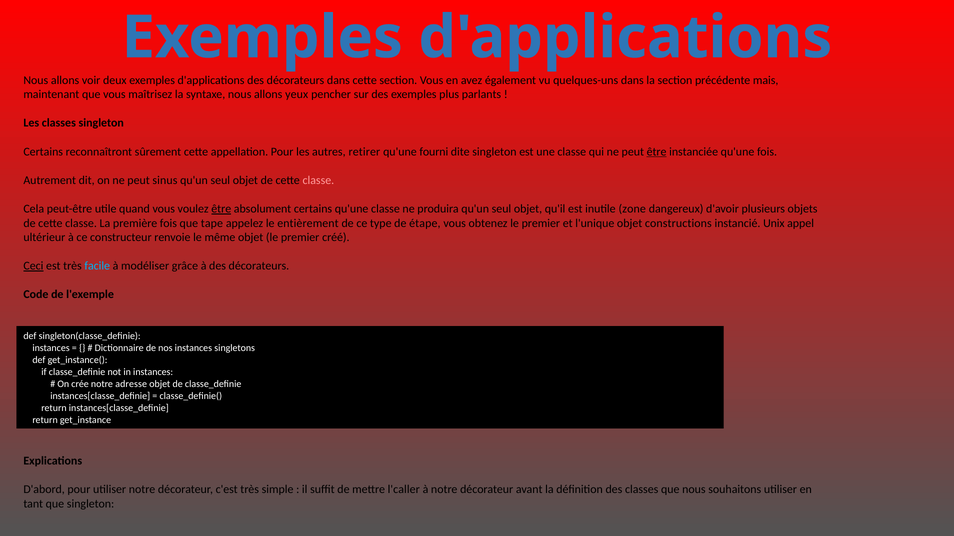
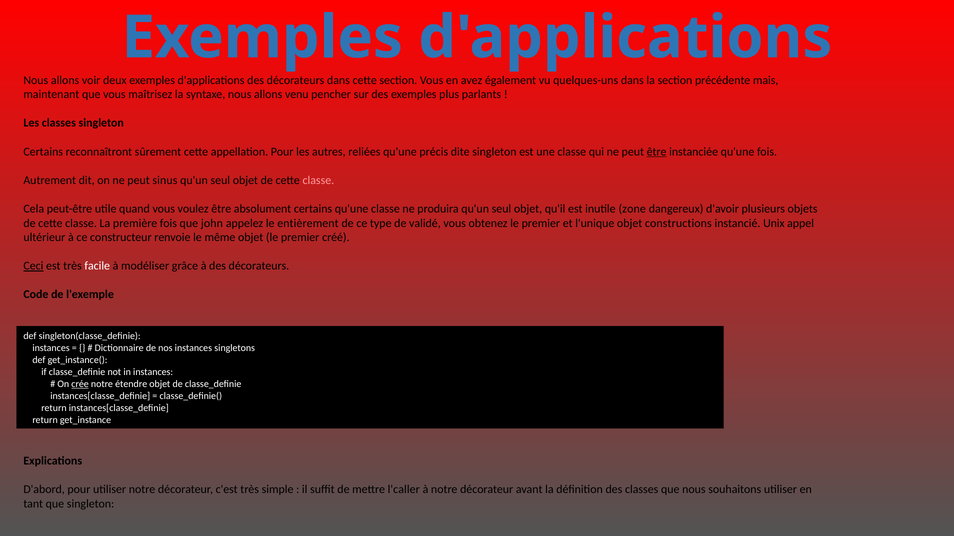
yeux: yeux -> venu (297, 95)
retirer: retirer -> reliées (364, 152)
fourni: fourni -> précis (434, 152)
être underline: present -> none (221, 209)
tape: tape -> john (212, 223)
étape: étape -> validé (425, 223)
facile colour: light blue -> white (97, 266)
crée underline: none -> present (80, 384)
adresse: adresse -> étendre (131, 384)
